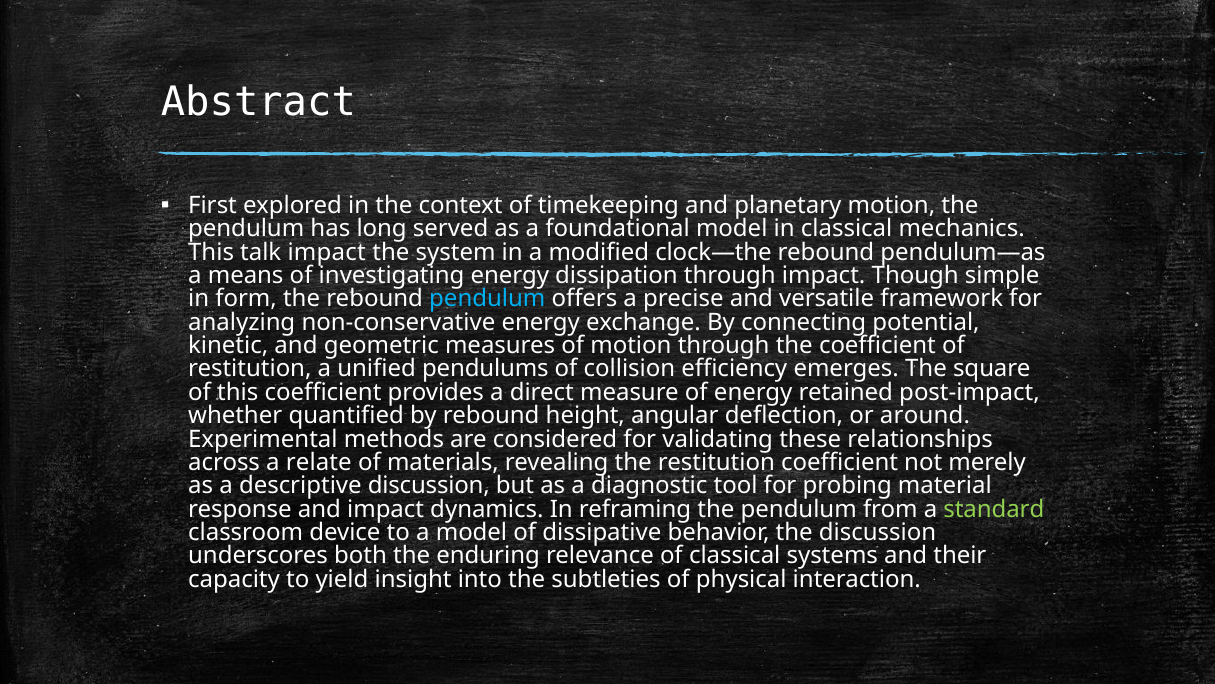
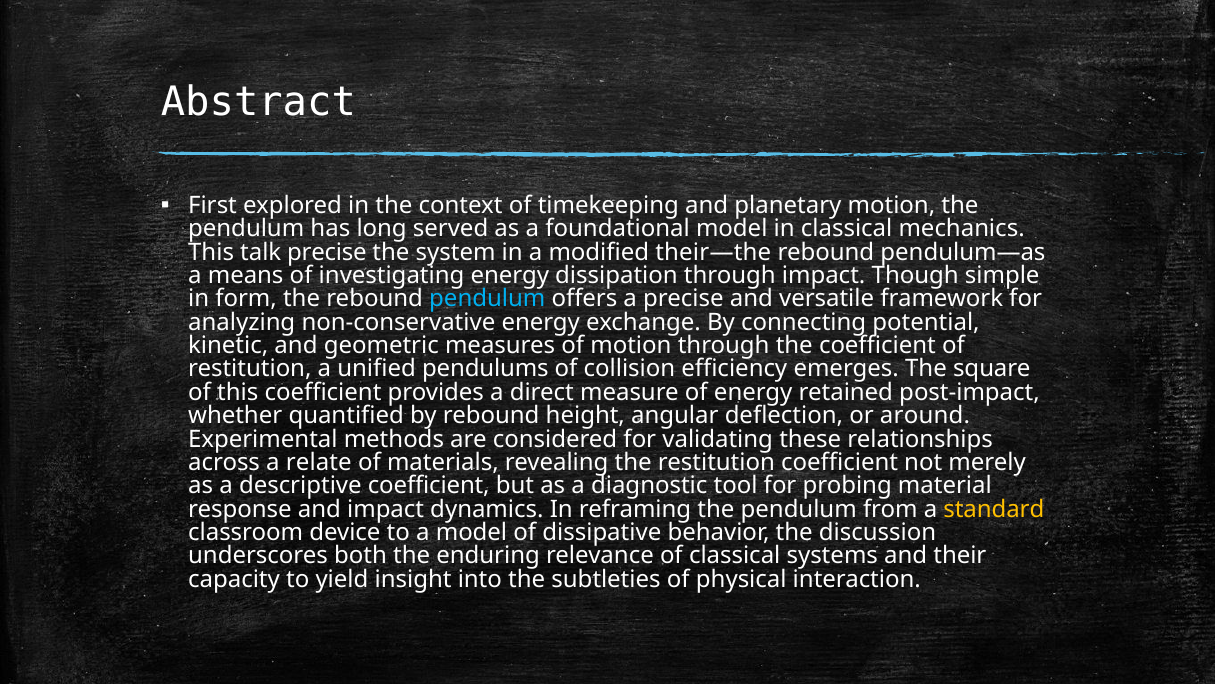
talk impact: impact -> precise (327, 252)
clock—the: clock—the -> their—the (713, 252)
descriptive discussion: discussion -> coefficient (429, 486)
standard colour: light green -> yellow (994, 509)
